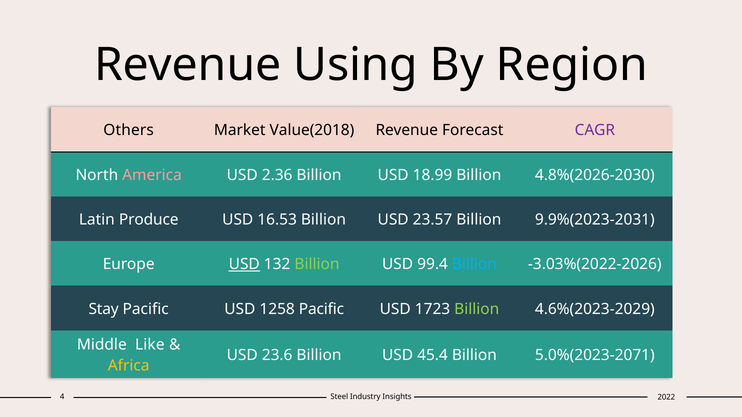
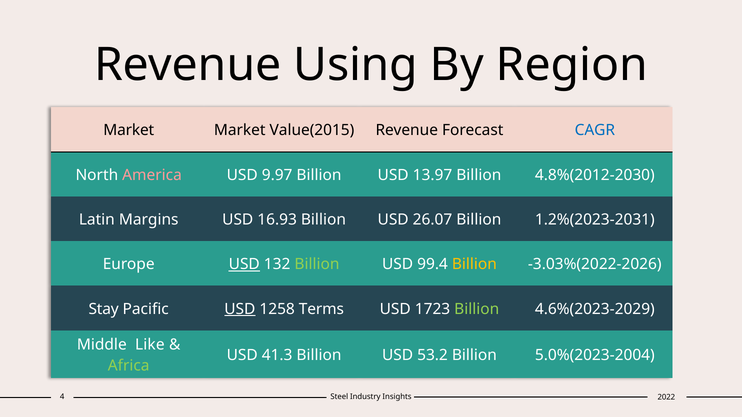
Others: Others -> Market (129, 130)
Value(2018: Value(2018 -> Value(2015 (312, 130)
CAGR colour: purple -> blue (595, 130)
2.36: 2.36 -> 9.97 (277, 175)
18.99: 18.99 -> 13.97 (433, 175)
4.8%(2026-2030: 4.8%(2026-2030 -> 4.8%(2012-2030 (595, 175)
Produce: Produce -> Margins (149, 220)
16.53: 16.53 -> 16.93 (277, 220)
23.57: 23.57 -> 26.07 (433, 220)
9.9%(2023-2031: 9.9%(2023-2031 -> 1.2%(2023-2031 (595, 220)
Billion colour: light blue -> yellow (474, 265)
USD underline: none -> present (240, 309)
1258 Pacific: Pacific -> Terms (321, 309)
23.6: 23.6 -> 41.3 (277, 355)
45.4: 45.4 -> 53.2 (433, 355)
5.0%(2023-2071: 5.0%(2023-2071 -> 5.0%(2023-2004 (595, 355)
Africa colour: yellow -> light green (129, 366)
